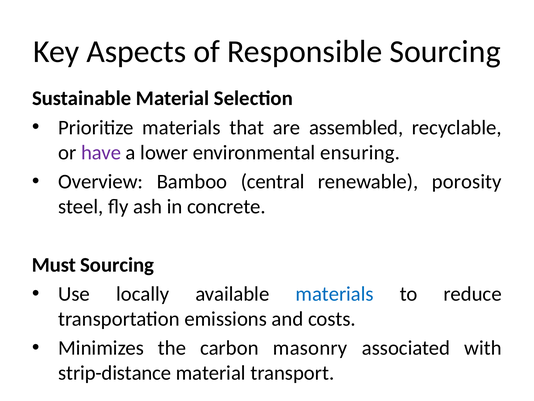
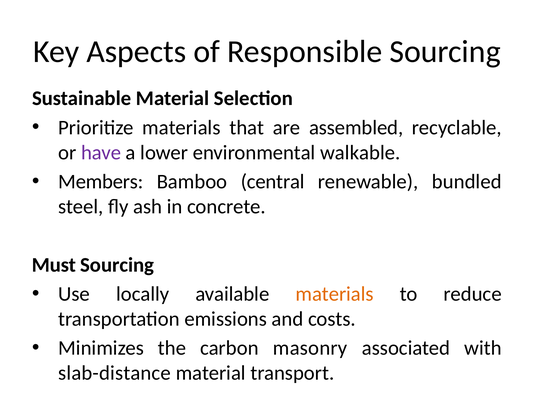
ensuring: ensuring -> walkable (360, 152)
Overview: Overview -> Members (101, 181)
porosity: porosity -> bundled (467, 181)
materials colour: blue -> orange (335, 294)
strip-distance: strip-distance -> slab-distance (115, 373)
